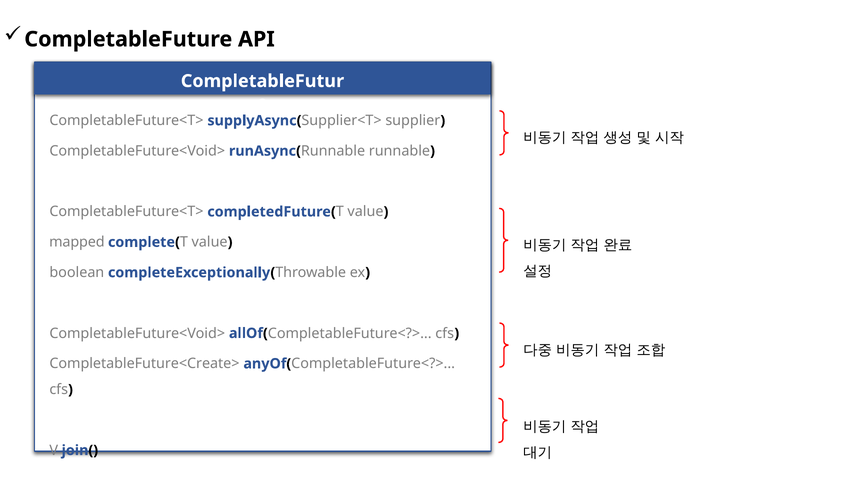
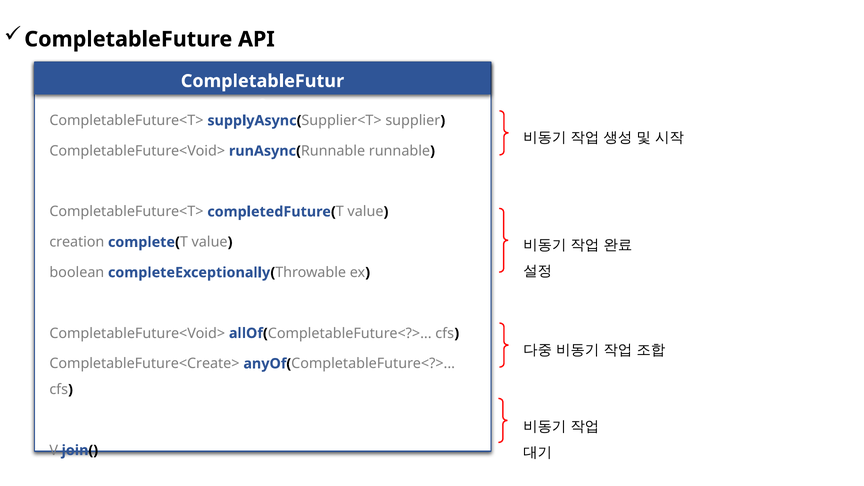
mapped: mapped -> creation (77, 242)
